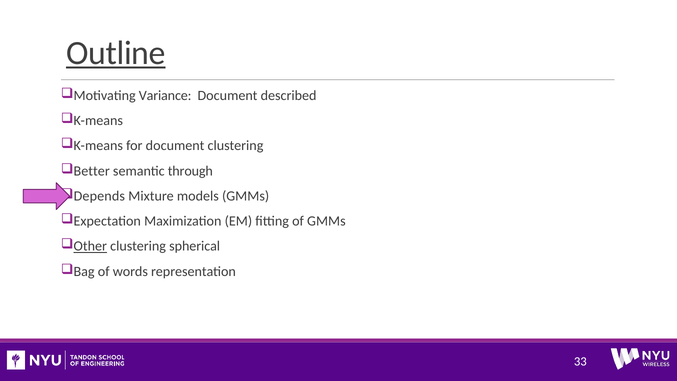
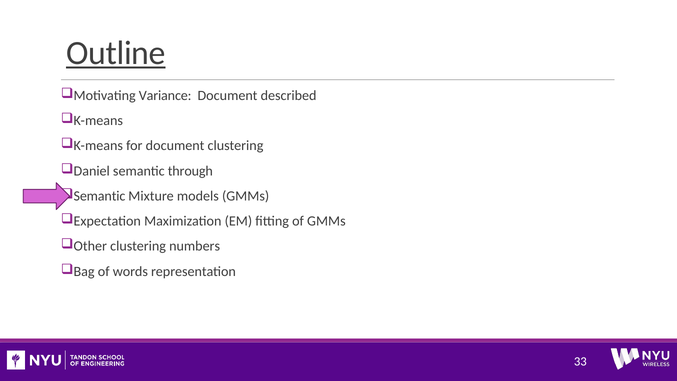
Better: Better -> Daniel (92, 171)
Depends: Depends -> Semantic (99, 196)
Other underline: present -> none (90, 246)
spherical: spherical -> numbers (195, 246)
